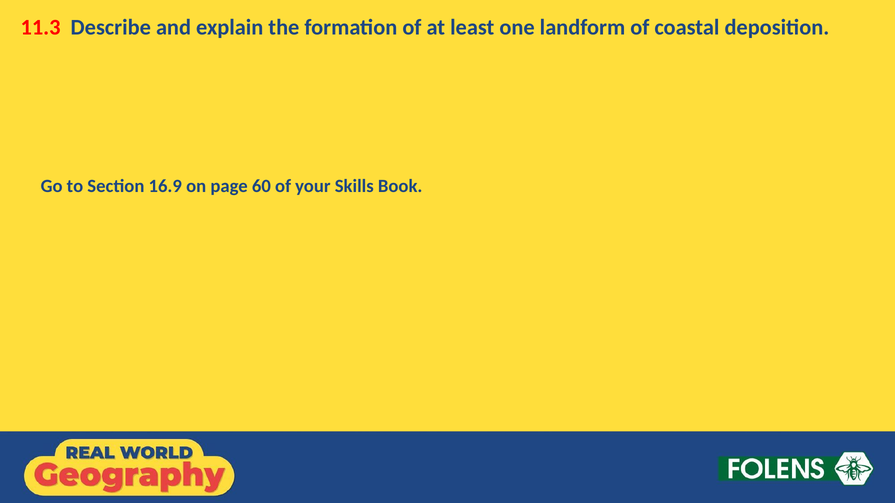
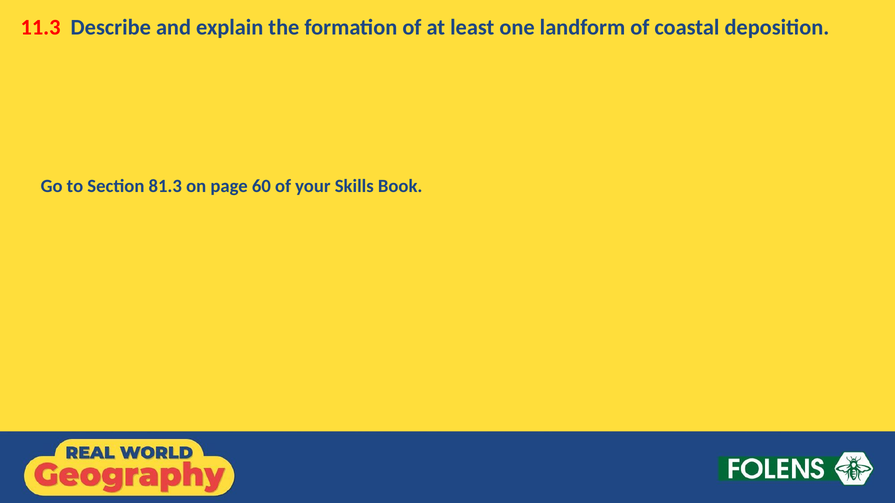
16.9: 16.9 -> 81.3 (165, 186)
